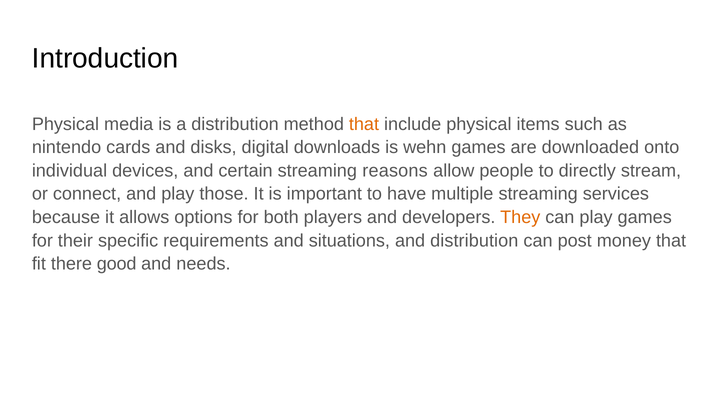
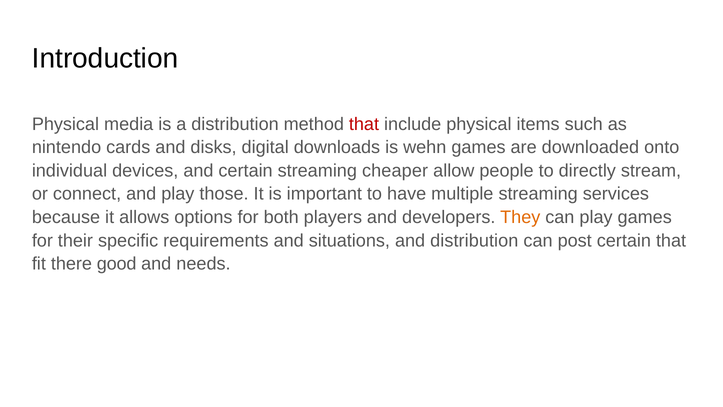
that colour: orange -> red (364, 124)
reasons: reasons -> cheaper (395, 171)
post money: money -> certain (624, 240)
